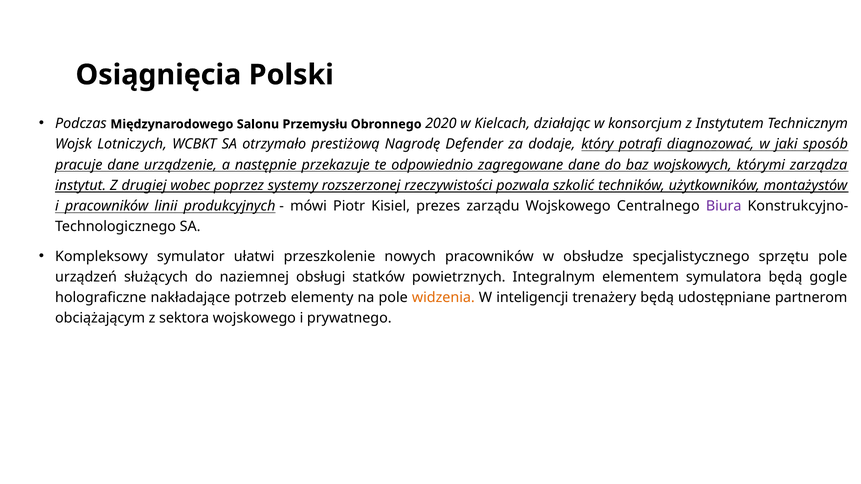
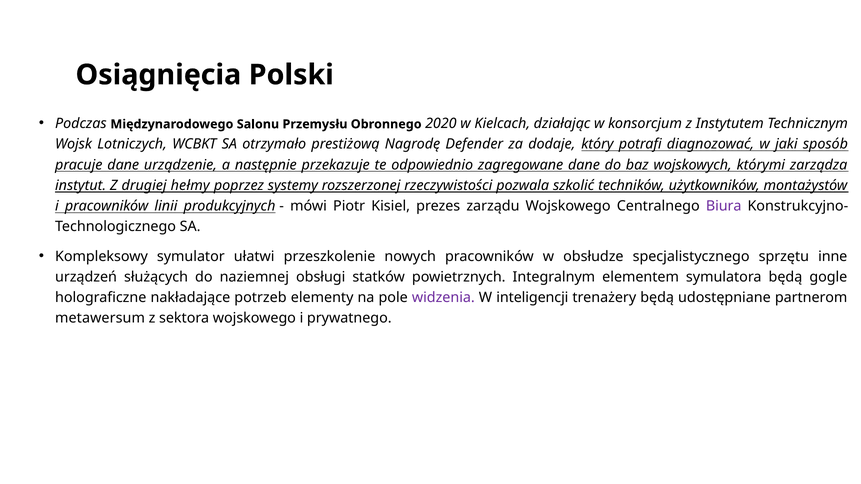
wobec: wobec -> hełmy (190, 186)
sprzętu pole: pole -> inne (833, 256)
widzenia colour: orange -> purple (443, 298)
obciążającym: obciążającym -> metawersum (100, 318)
